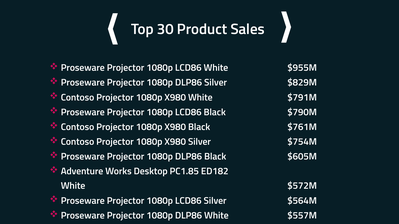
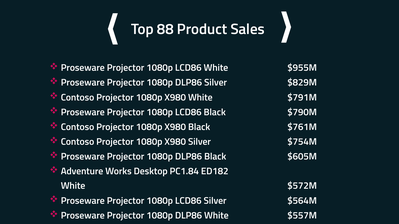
30: 30 -> 88 (165, 29)
PC1.85: PC1.85 -> PC1.84 (184, 172)
